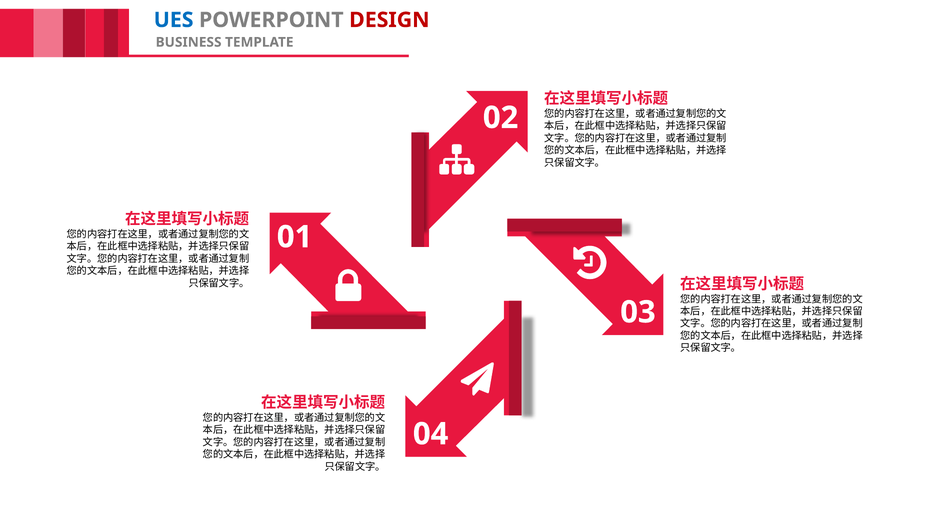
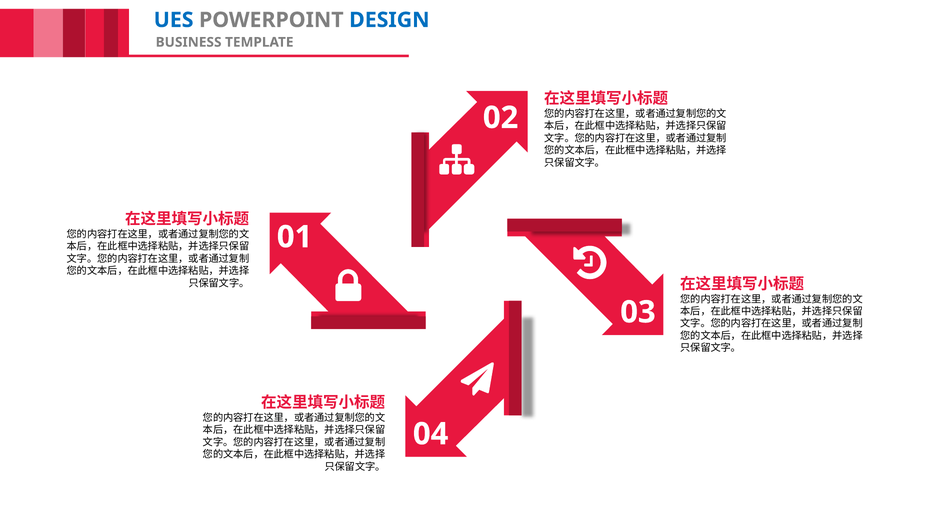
DESIGN colour: red -> blue (389, 20)
